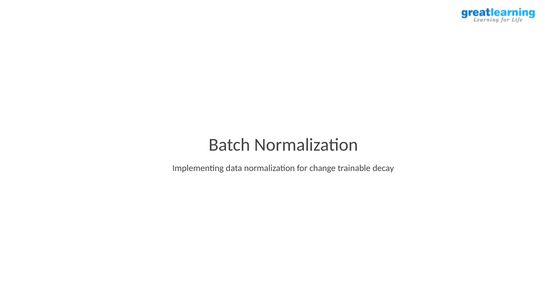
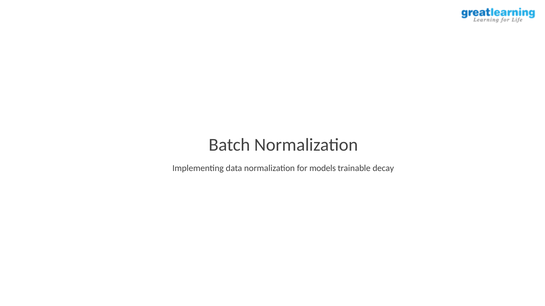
change: change -> models (323, 168)
